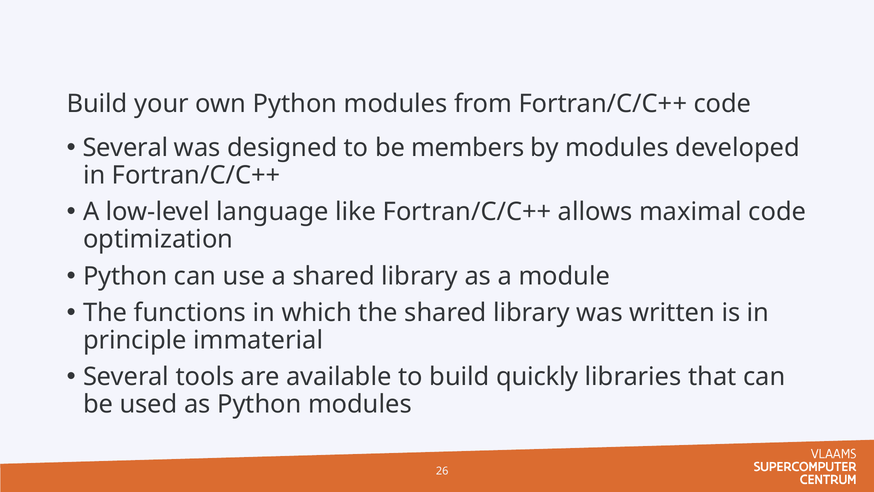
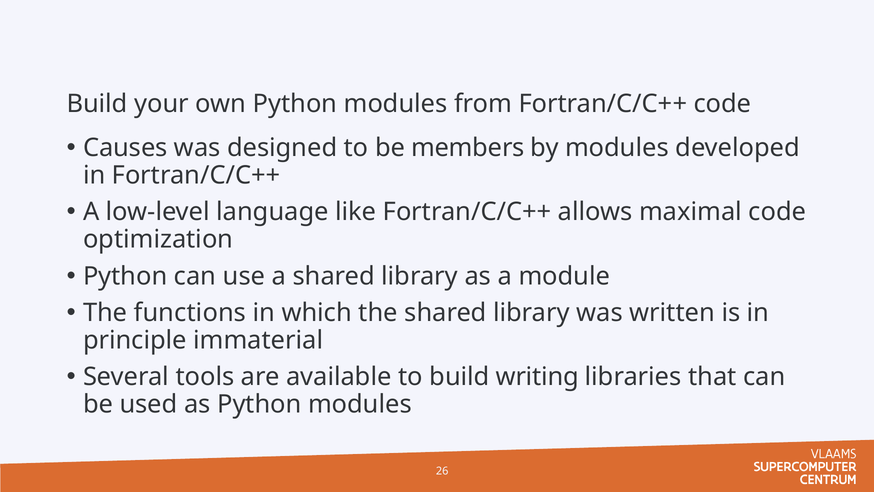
Several: Several -> Causes (125, 148)
quickly: quickly -> writing (537, 377)
